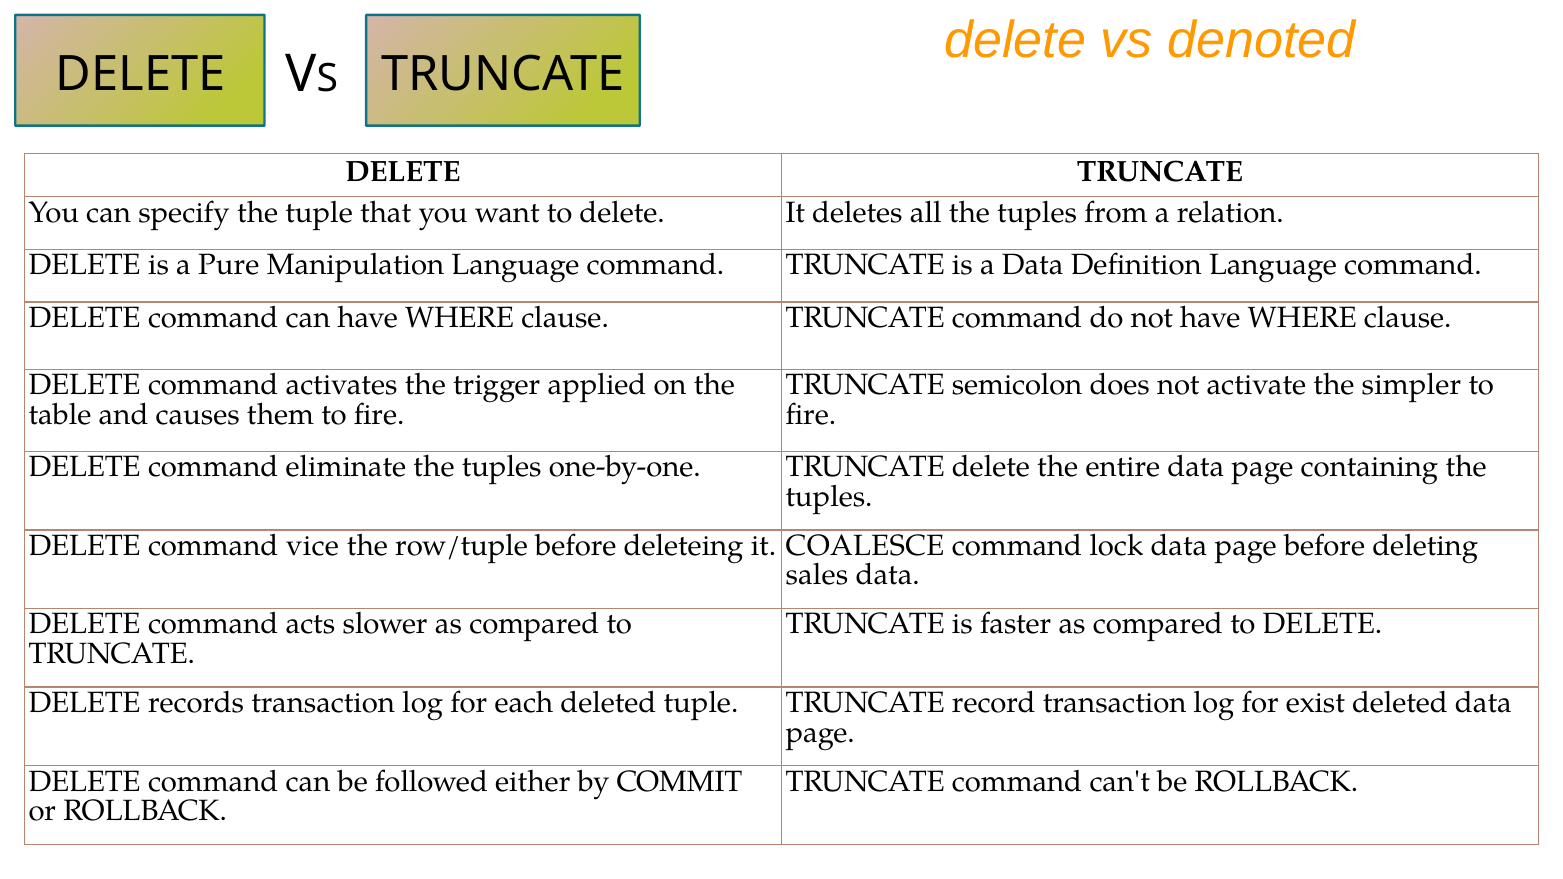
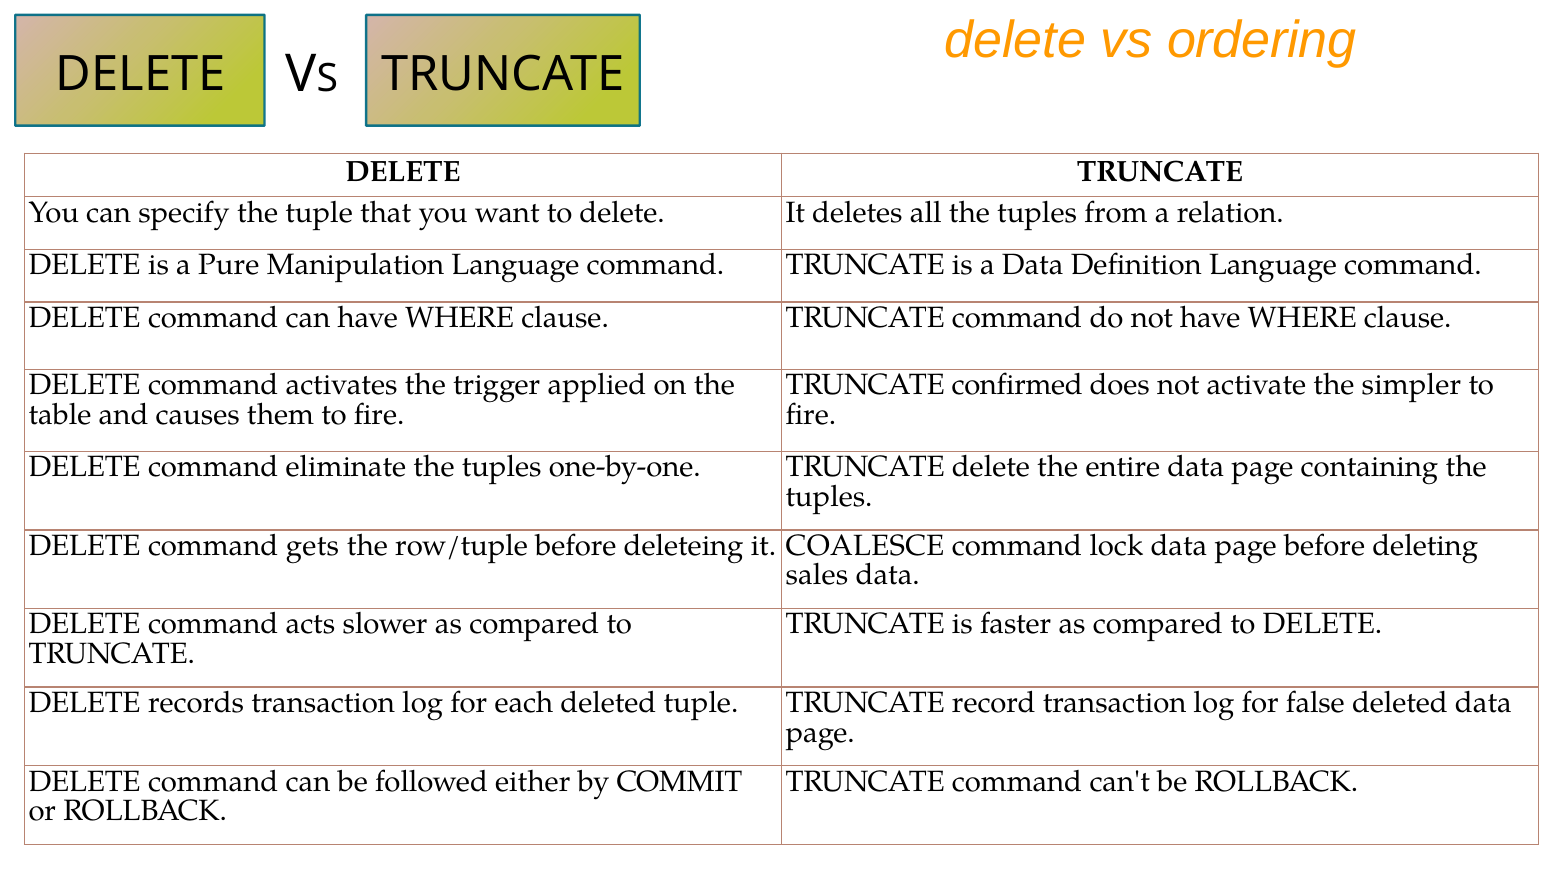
denoted: denoted -> ordering (1262, 41)
semicolon: semicolon -> confirmed (1017, 385)
vice: vice -> gets (312, 546)
exist: exist -> false (1315, 703)
